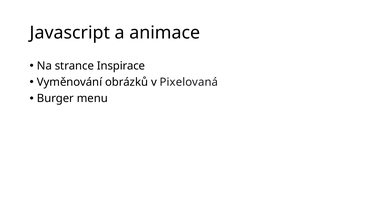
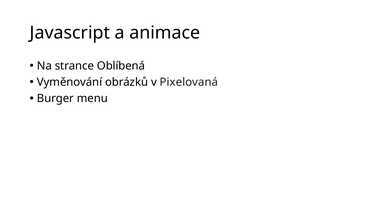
Inspirace: Inspirace -> Oblíbená (121, 66)
